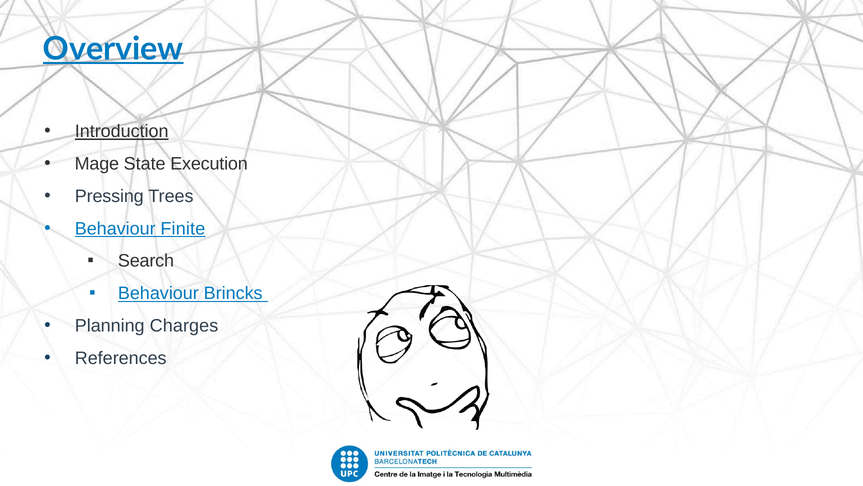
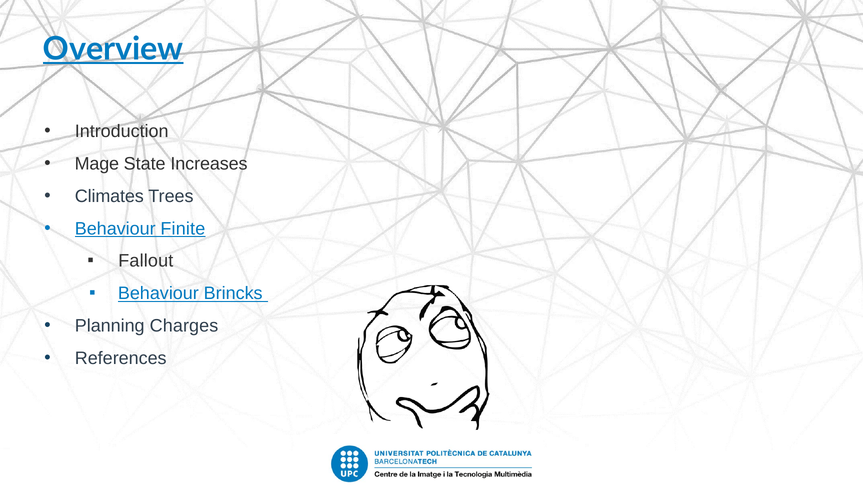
Introduction underline: present -> none (122, 131)
Execution: Execution -> Increases (209, 164)
Pressing: Pressing -> Climates (109, 196)
Search: Search -> Fallout (146, 261)
